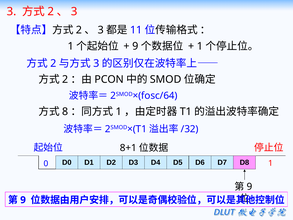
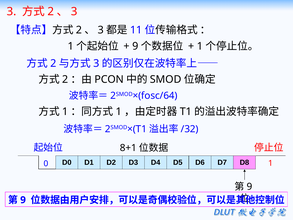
8: 8 -> 1 (65, 111)
